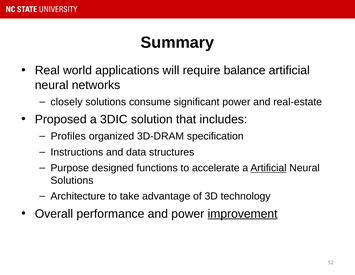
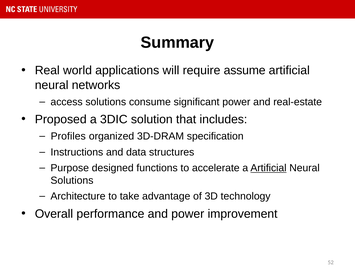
balance: balance -> assume (245, 70)
closely: closely -> access (67, 102)
improvement underline: present -> none (243, 213)
